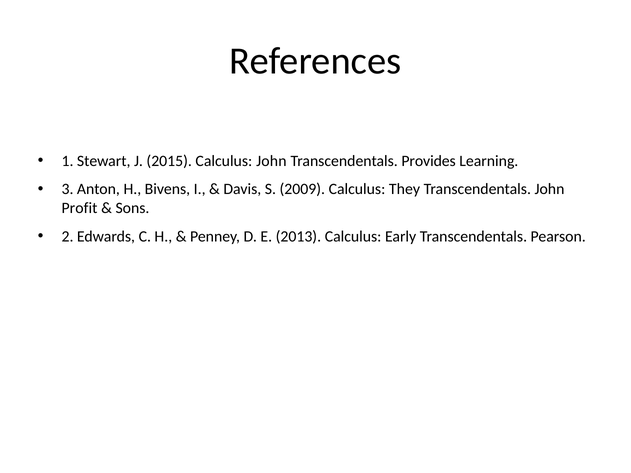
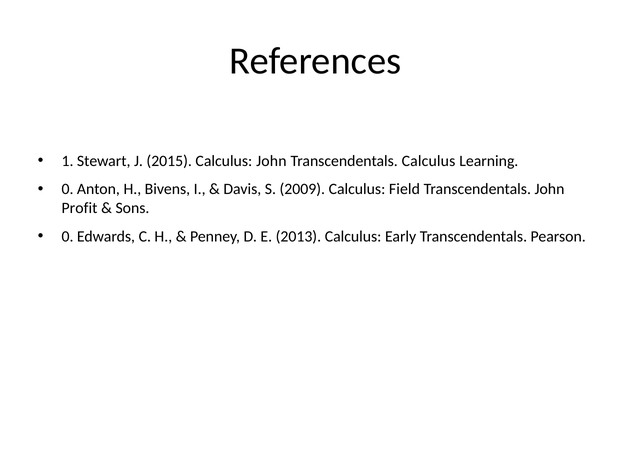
Transcendentals Provides: Provides -> Calculus (428, 161)
3: 3 -> 0 (68, 189)
They: They -> Field (404, 189)
2: 2 -> 0 (68, 237)
